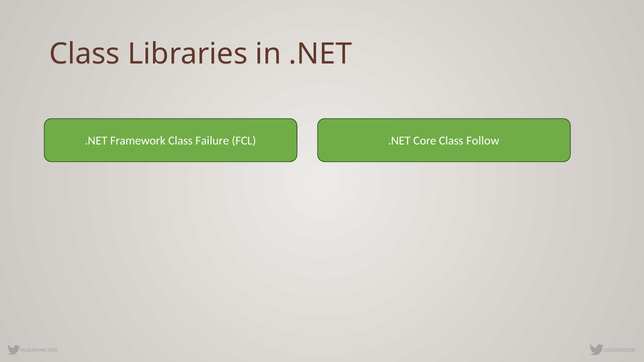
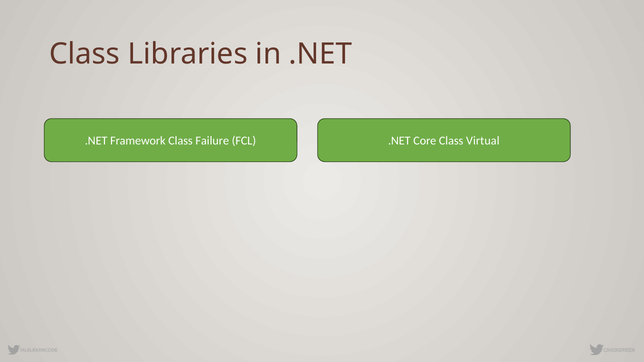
Follow: Follow -> Virtual (483, 141)
